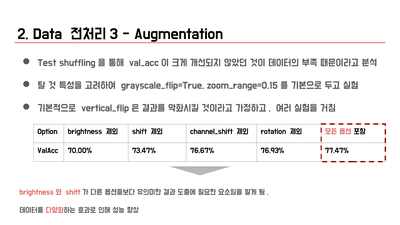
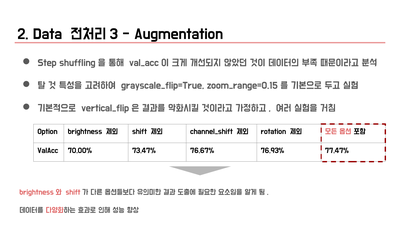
Test: Test -> Step (47, 63)
